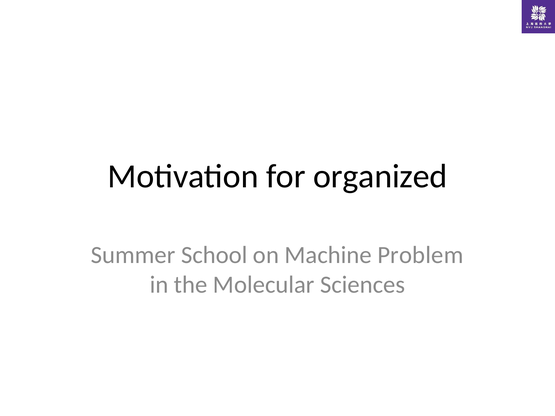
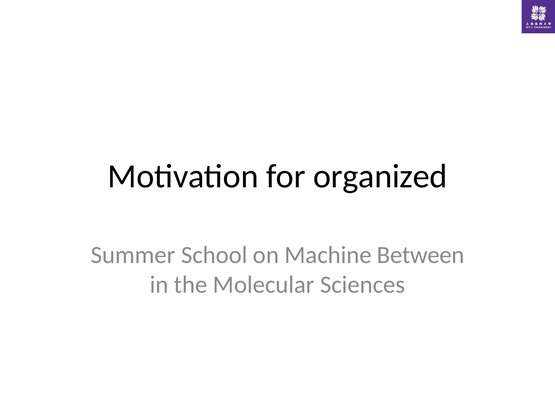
Problem: Problem -> Between (421, 255)
